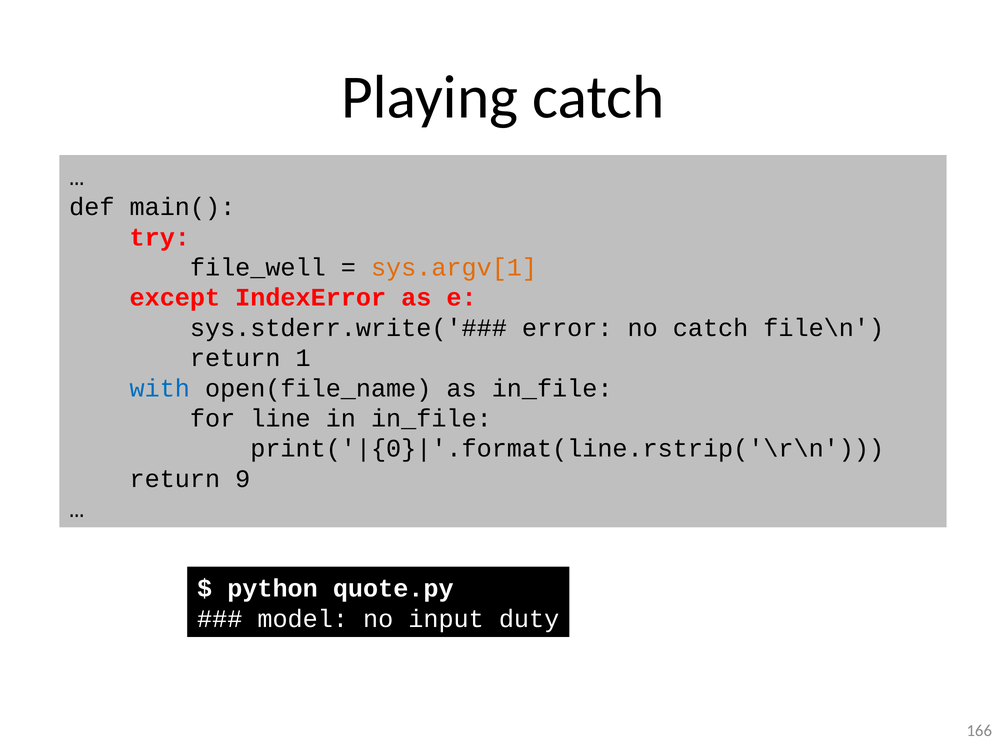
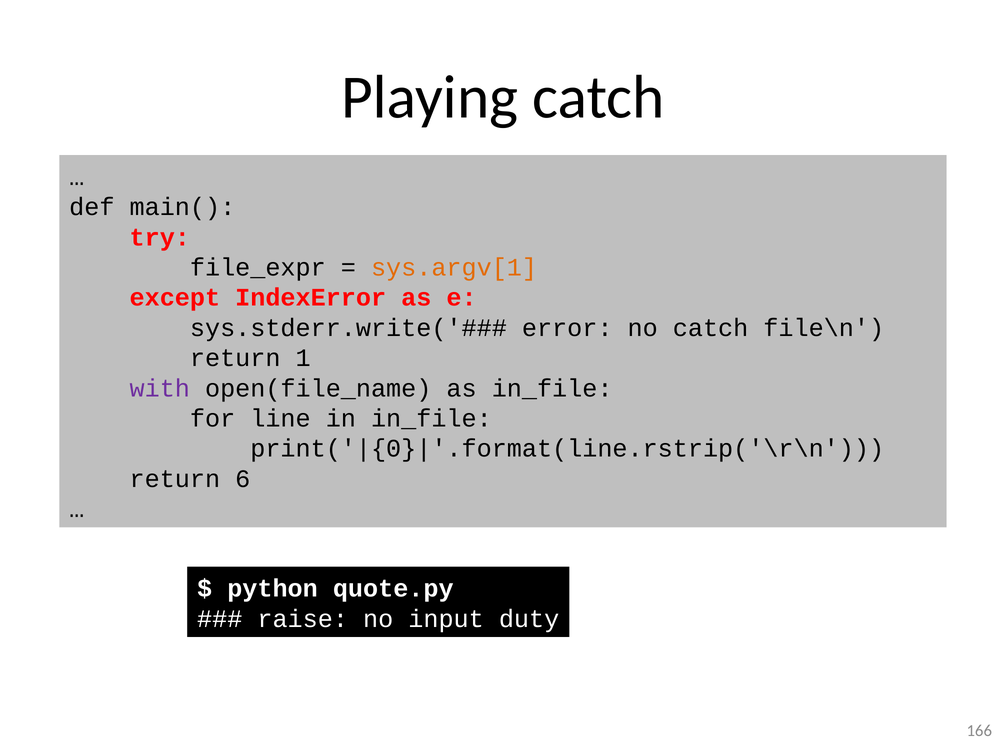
file_well: file_well -> file_expr (258, 267)
with colour: blue -> purple (160, 388)
9: 9 -> 6 (243, 479)
model: model -> raise (303, 618)
